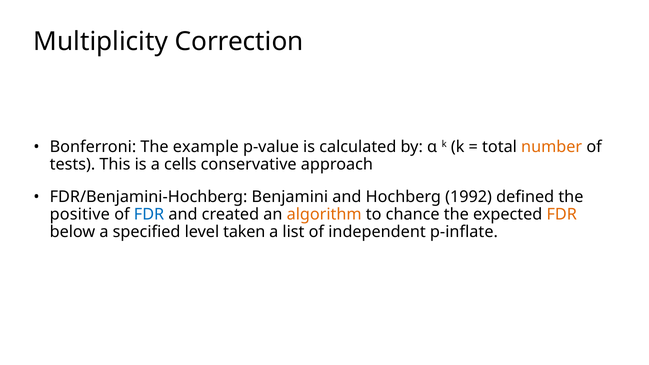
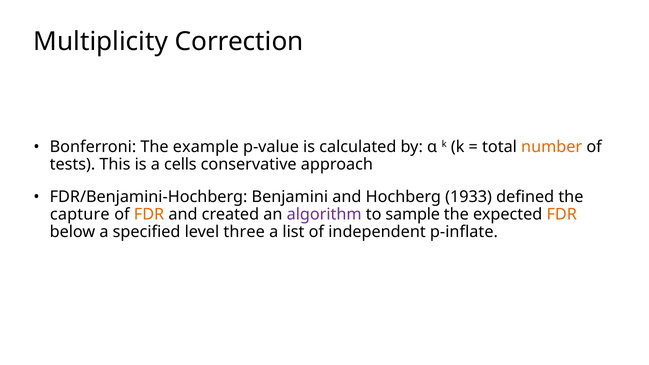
1992: 1992 -> 1933 (469, 197)
positive: positive -> capture (80, 215)
FDR colour: blue -> orange (149, 215)
algorithm colour: orange -> purple (324, 215)
chance: chance -> sample (413, 215)
taken: taken -> three (244, 232)
